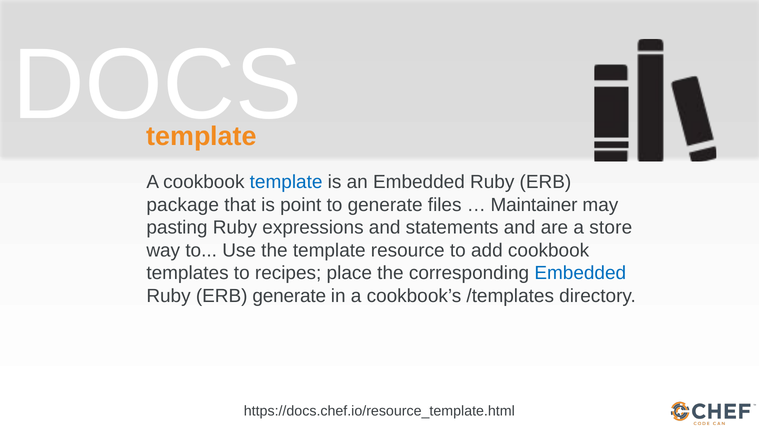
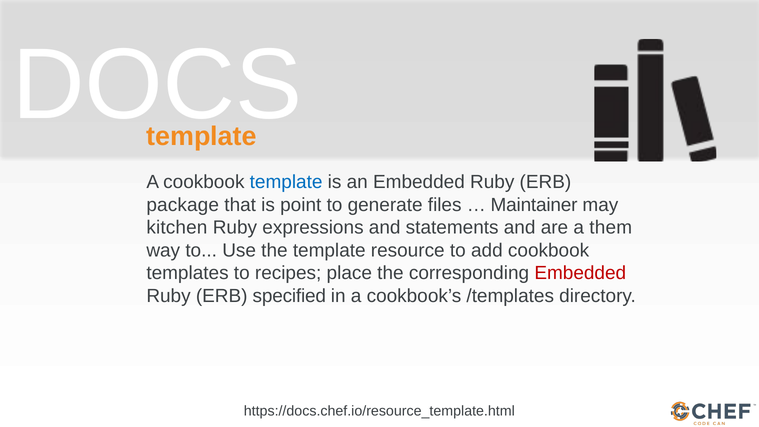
pasting: pasting -> kitchen (177, 228)
store: store -> them (611, 228)
Embedded colour: blue -> red (580, 273)
ERB generate: generate -> specified (289, 296)
